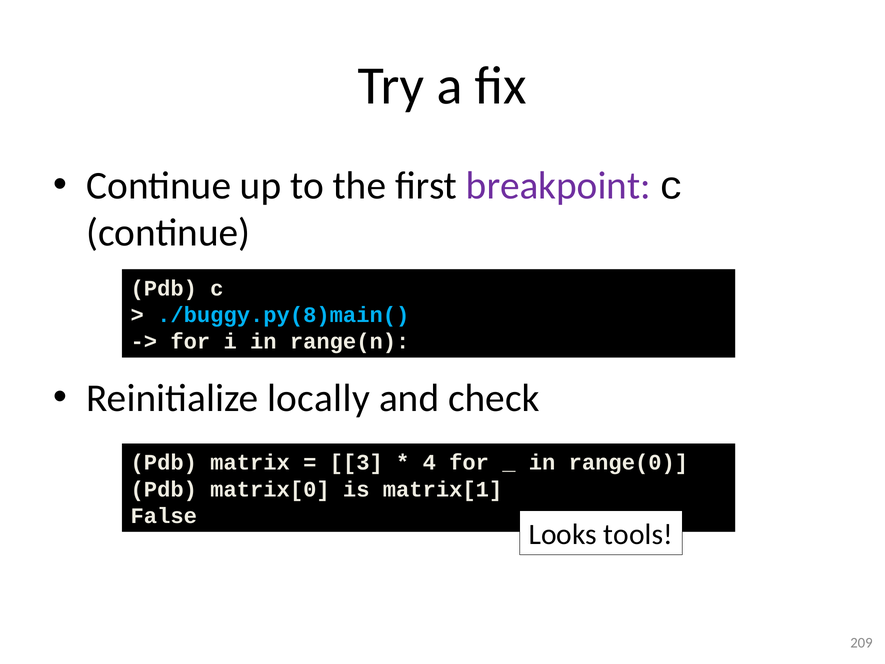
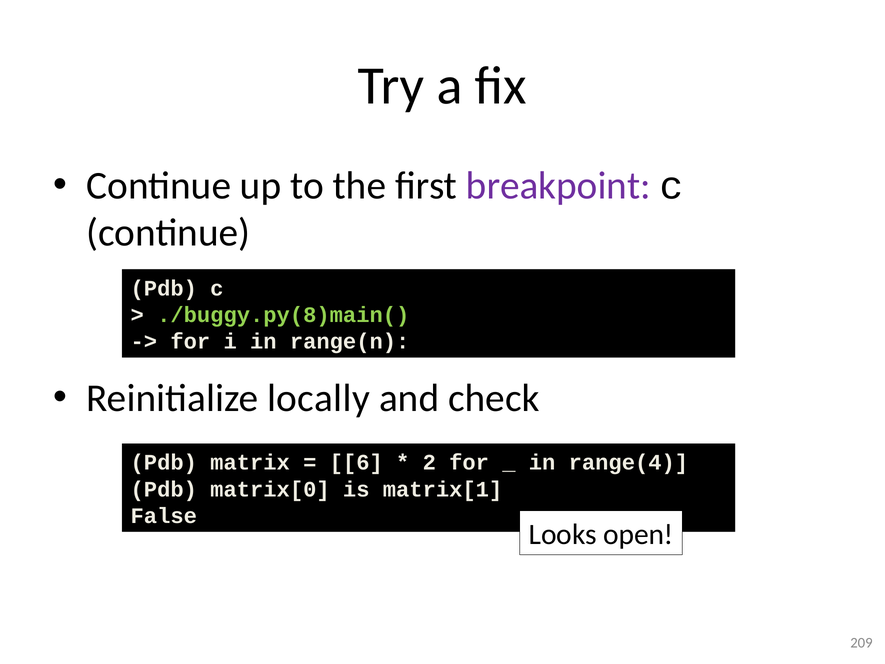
./buggy.py(8)main( colour: light blue -> light green (283, 315)
3: 3 -> 6 (356, 463)
4: 4 -> 2 (429, 463)
range(0: range(0 -> range(4 (628, 463)
tools: tools -> open (638, 535)
